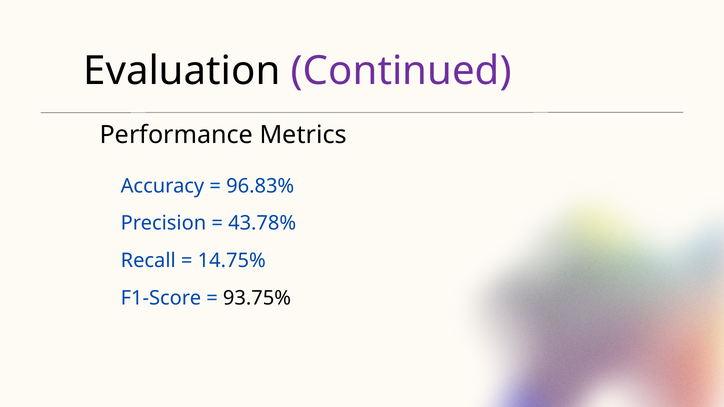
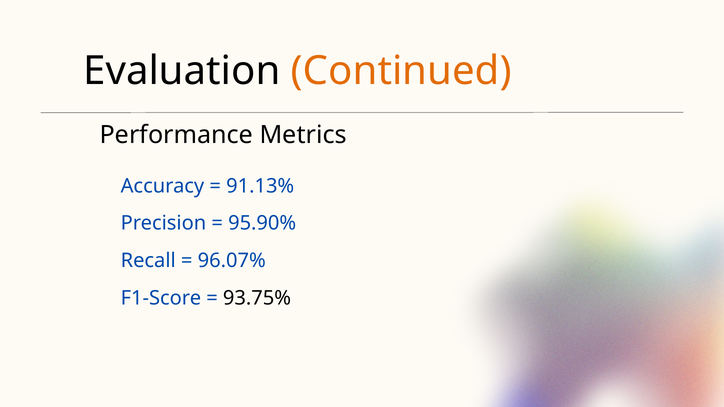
Continued colour: purple -> orange (401, 71)
96.83%: 96.83% -> 91.13% (260, 186)
43.78%: 43.78% -> 95.90% (262, 224)
14.75%: 14.75% -> 96.07% (232, 261)
